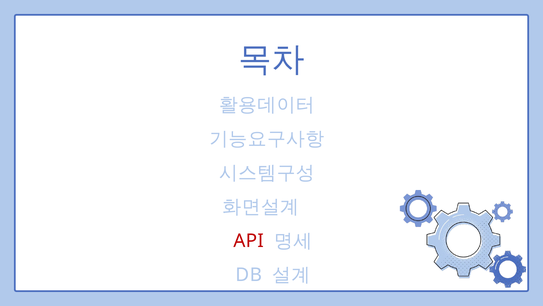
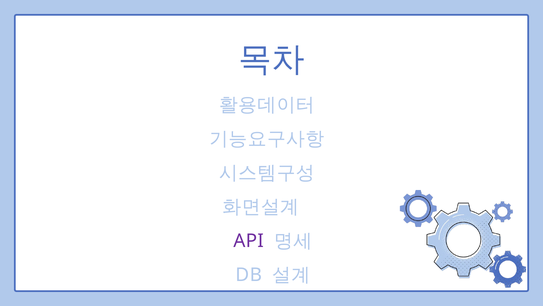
API colour: red -> purple (249, 240)
